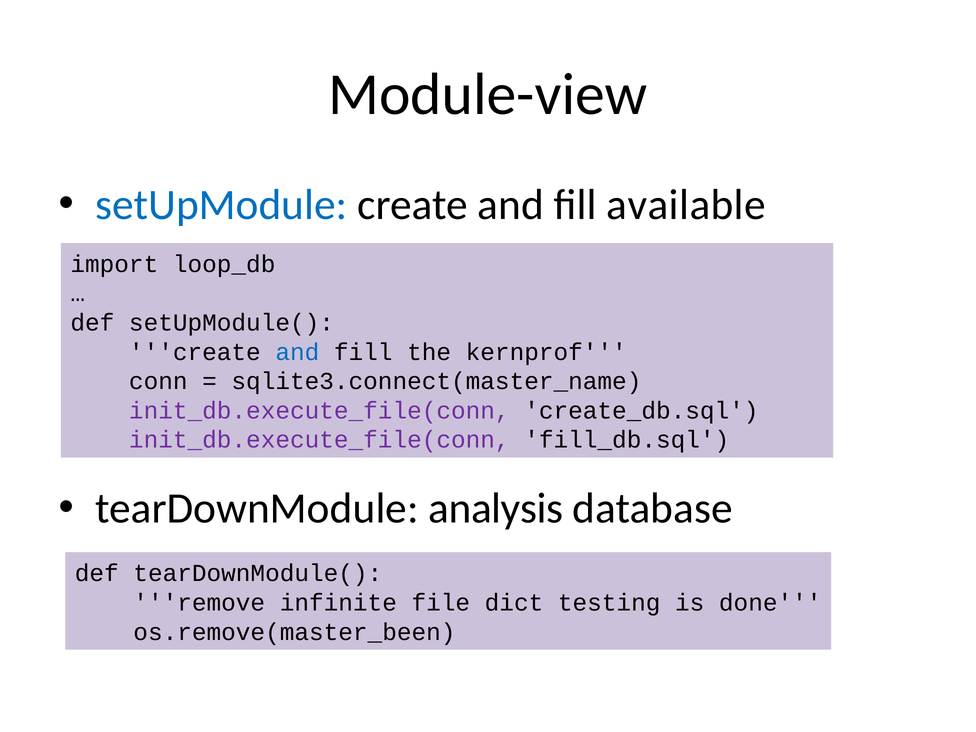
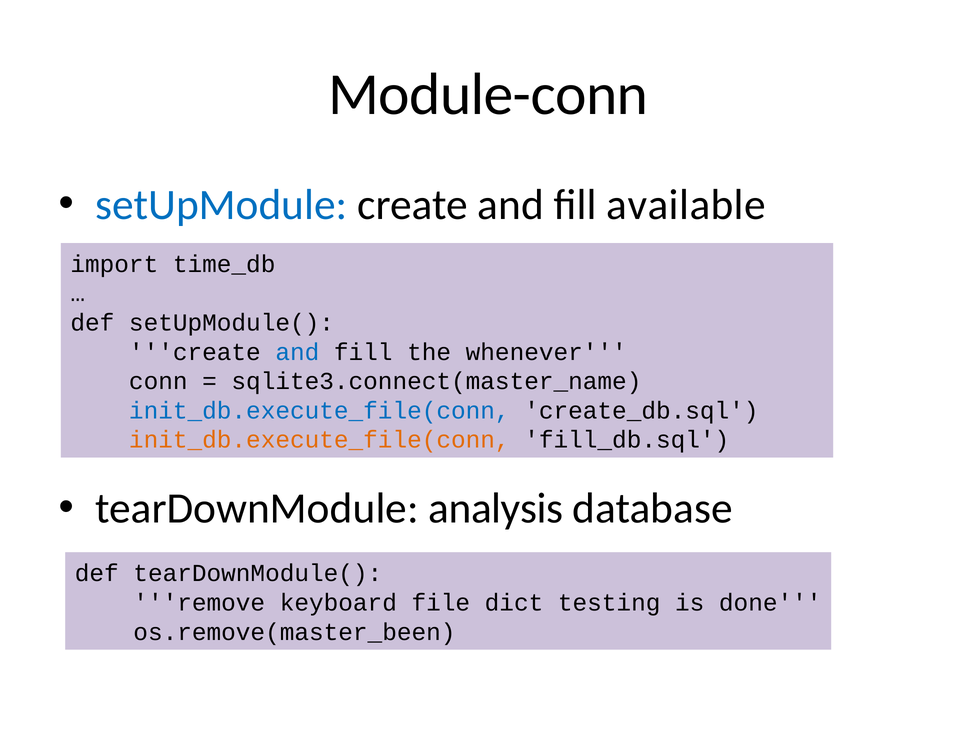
Module-view: Module-view -> Module-conn (488, 94)
loop_db: loop_db -> time_db (224, 264)
kernprof: kernprof -> whenever (546, 352)
init_db.execute_file(conn colour: purple -> blue (319, 411)
init_db.execute_file(conn colour: purple -> orange (319, 440)
infinite: infinite -> keyboard (338, 603)
